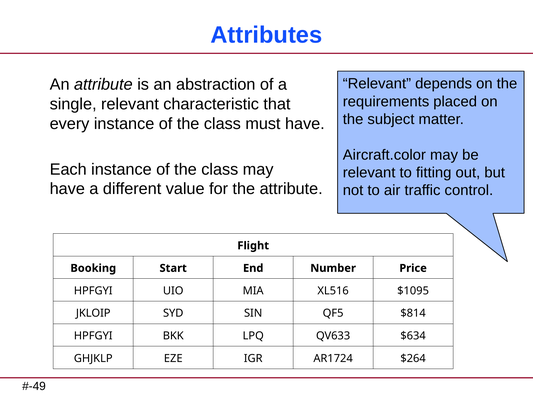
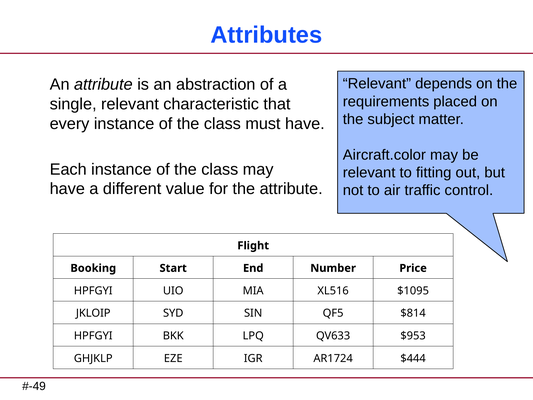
$634: $634 -> $953 (413, 336)
$264: $264 -> $444 (413, 358)
